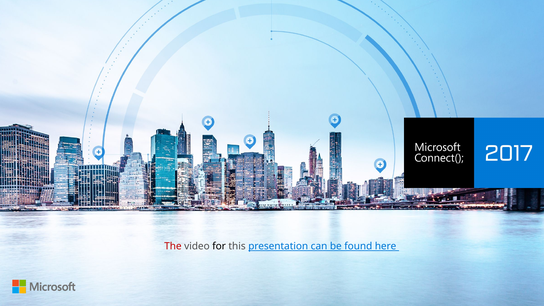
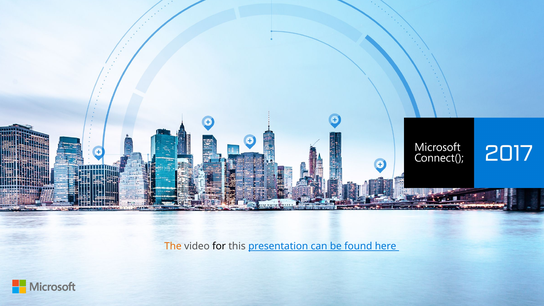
The colour: red -> orange (173, 246)
